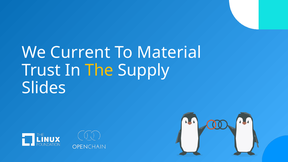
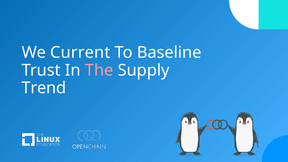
Material: Material -> Baseline (169, 52)
The colour: yellow -> pink (99, 70)
Slides: Slides -> Trend (44, 88)
